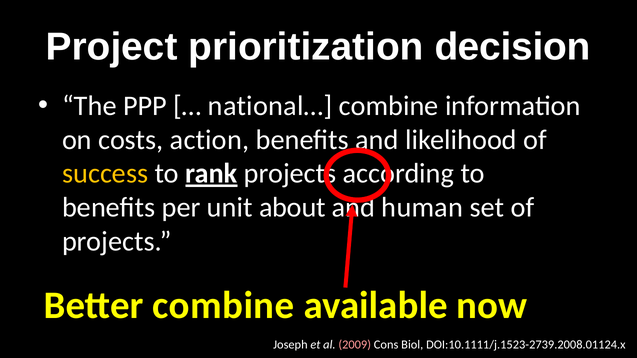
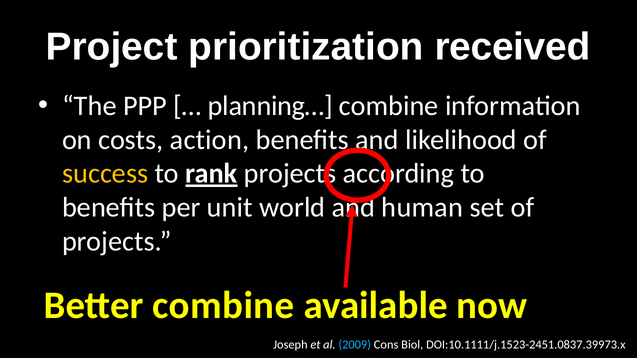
decision: decision -> received (512, 47)
national…: national… -> planning… (270, 106)
about: about -> world (292, 208)
2009 colour: pink -> light blue (355, 345)
DOI:10.1111/j.1523-2739.2008.01124.x: DOI:10.1111/j.1523-2739.2008.01124.x -> DOI:10.1111/j.1523-2451.0837.39973.x (526, 345)
